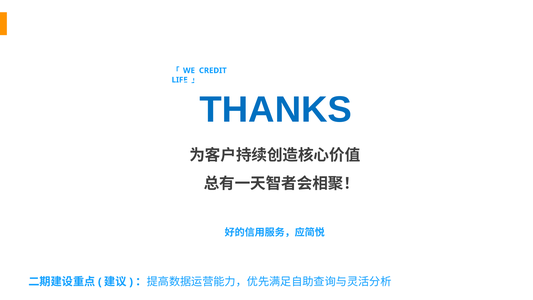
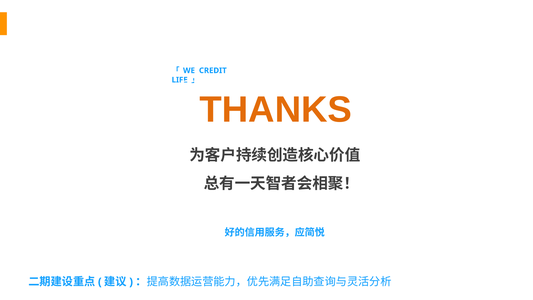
THANKS colour: blue -> orange (276, 110)
